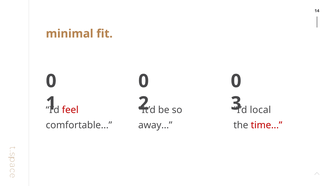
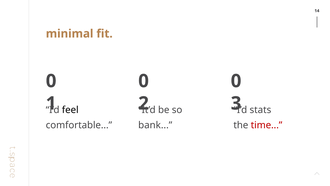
feel colour: red -> black (70, 110)
local: local -> stats (260, 110)
away: away -> bank (155, 125)
